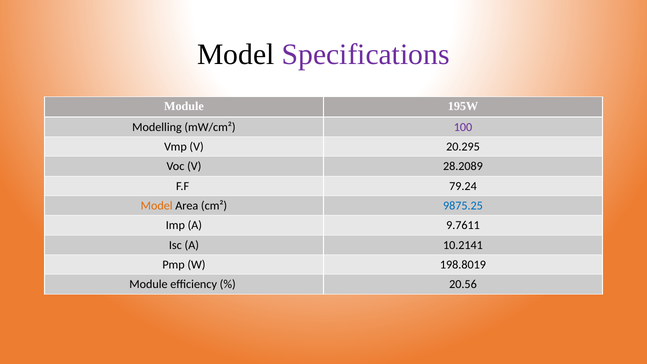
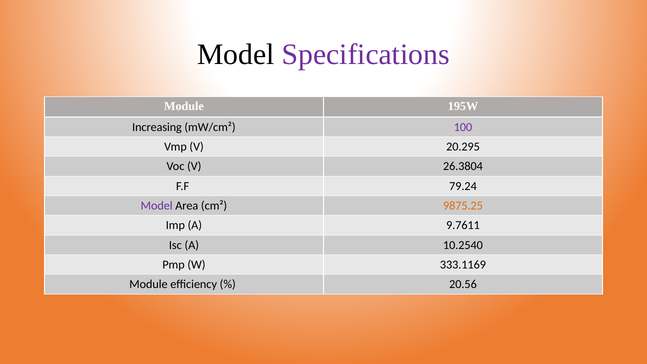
Modelling: Modelling -> Increasing (157, 127)
28.2089: 28.2089 -> 26.3804 (463, 166)
Model colour: orange -> purple (157, 206)
9875.25 colour: blue -> orange (463, 206)
10.2141: 10.2141 -> 10.2540 (463, 245)
198.8019: 198.8019 -> 333.1169 (463, 265)
